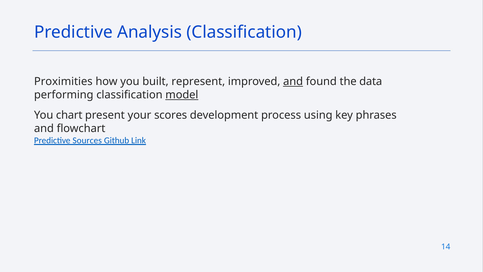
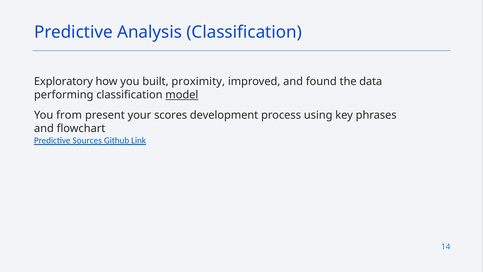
Proximities: Proximities -> Exploratory (63, 82)
represent: represent -> proximity (198, 82)
and underline: present -> none (293, 82)
chart: chart -> from (69, 115)
